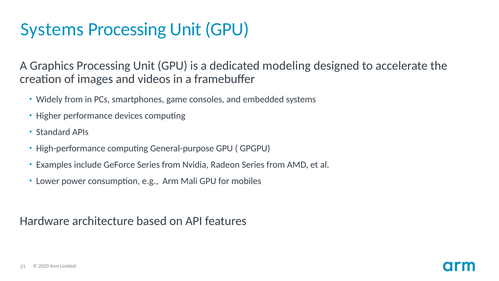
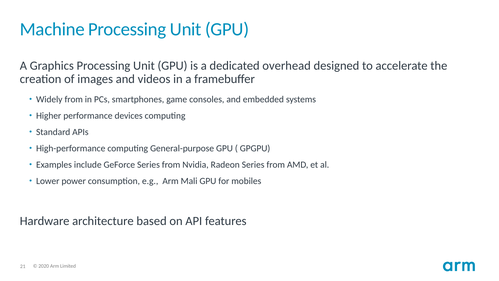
Systems: Systems -> Machine (52, 29)
modeling: modeling -> overhead (287, 66)
